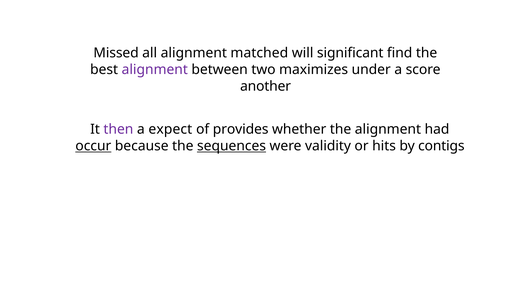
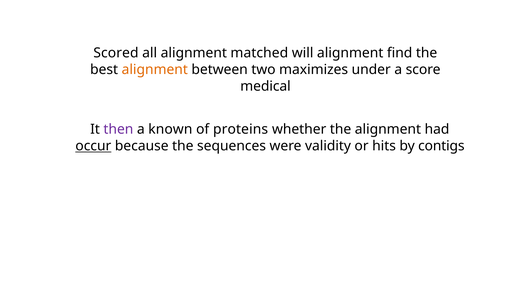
Missed: Missed -> Scored (116, 53)
will significant: significant -> alignment (350, 53)
alignment colour: purple -> orange (155, 69)
another: another -> medical (266, 86)
expect: expect -> known (170, 129)
provides: provides -> proteins (241, 129)
sequences underline: present -> none (232, 146)
